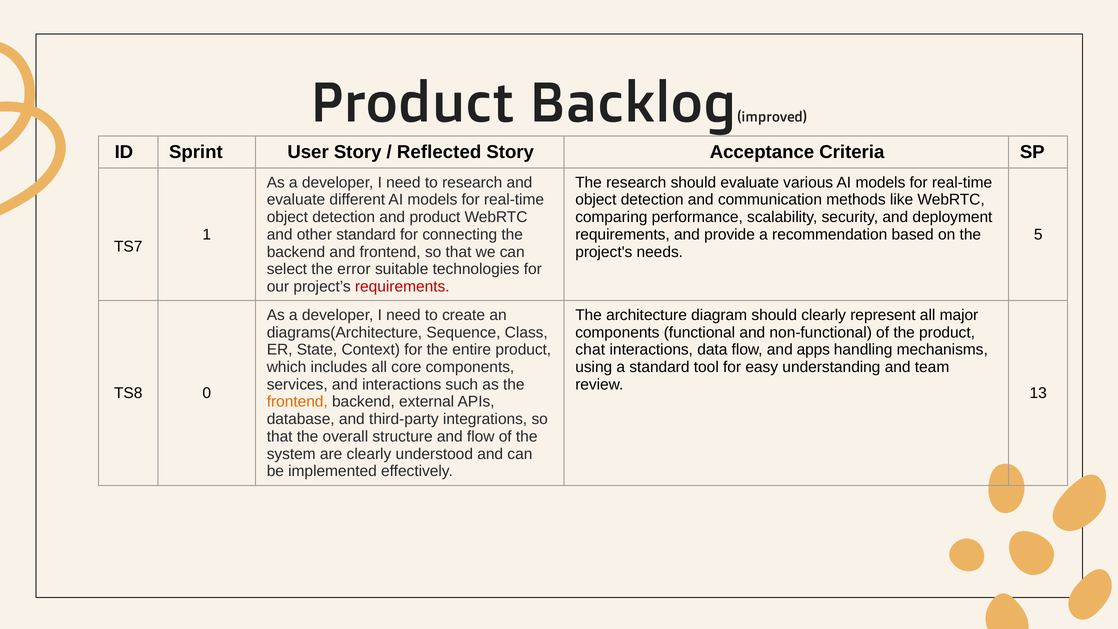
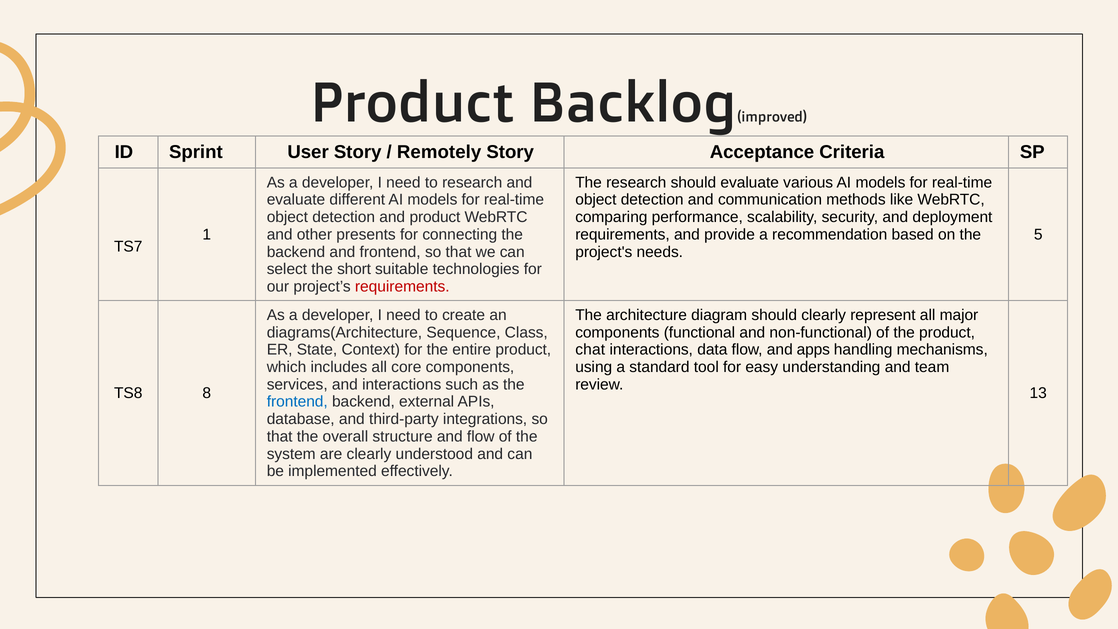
Reflected: Reflected -> Remotely (439, 152)
other standard: standard -> presents (366, 234)
error: error -> short (354, 269)
0: 0 -> 8 (207, 393)
frontend colour: orange -> blue (297, 402)
